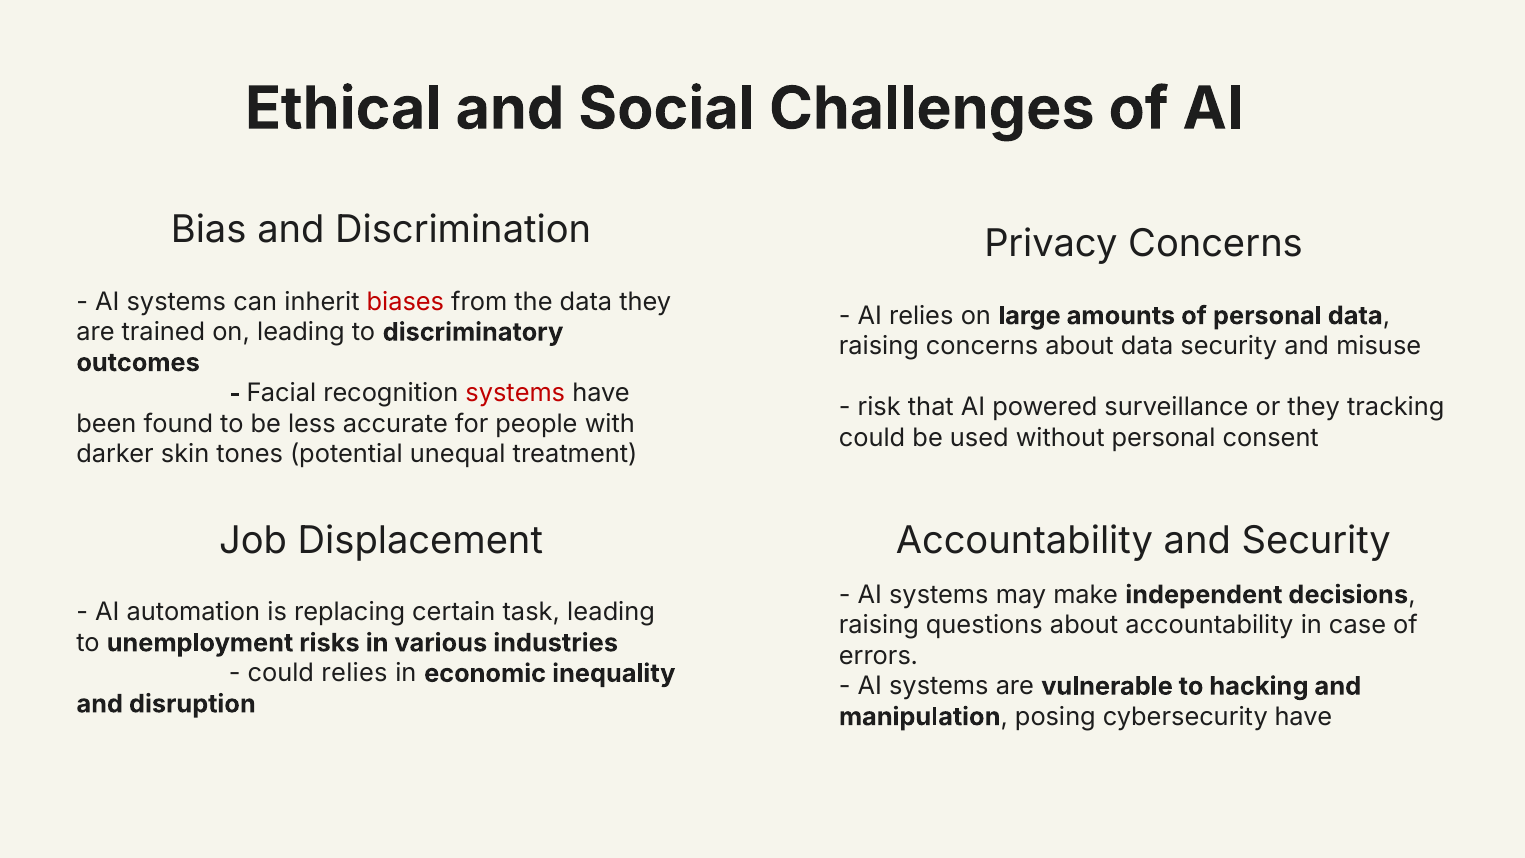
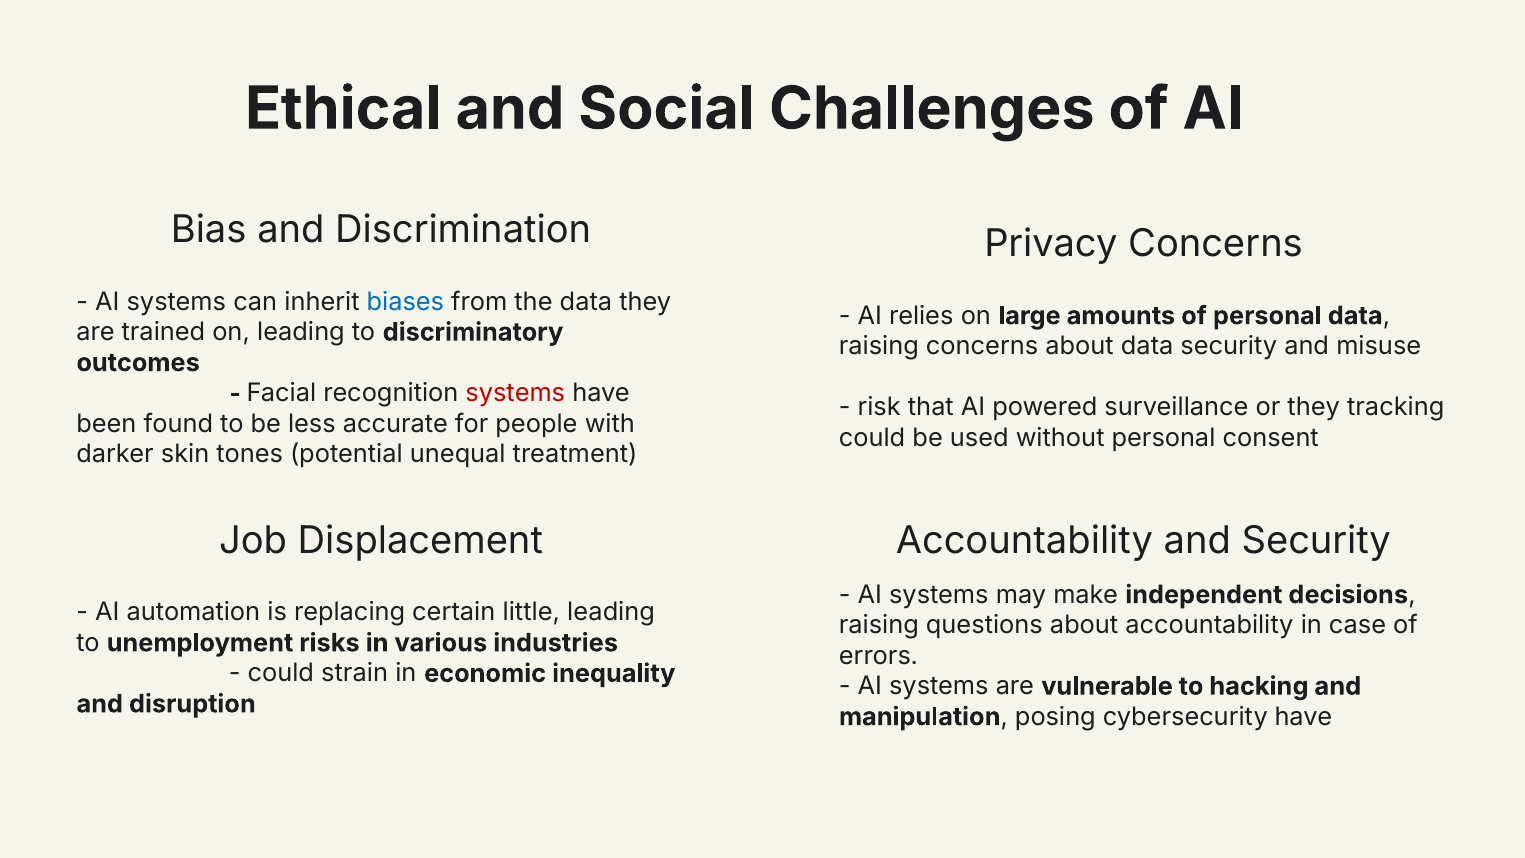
biases colour: red -> blue (405, 302)
task: task -> little (531, 612)
could relies: relies -> strain (355, 673)
